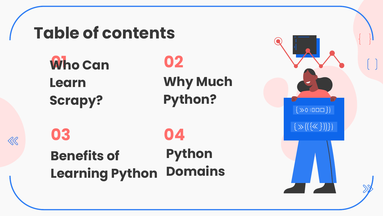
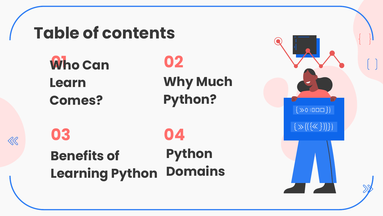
Scrapy: Scrapy -> Comes (76, 100)
